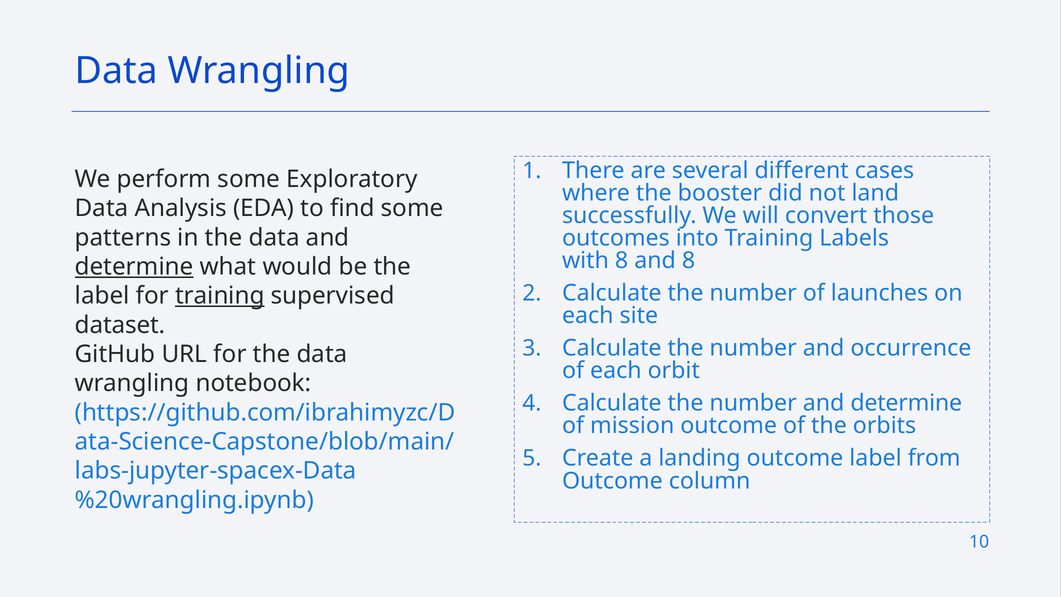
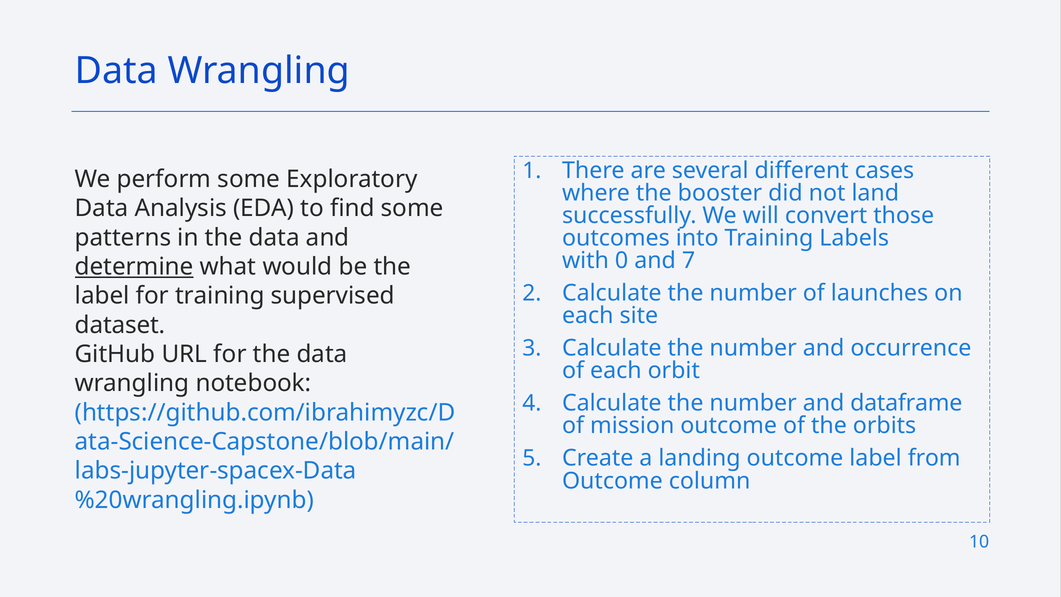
with 8: 8 -> 0 (622, 261)
and 8: 8 -> 7 (689, 261)
training underline: present -> none (220, 296)
number and determine: determine -> dataframe (906, 403)
